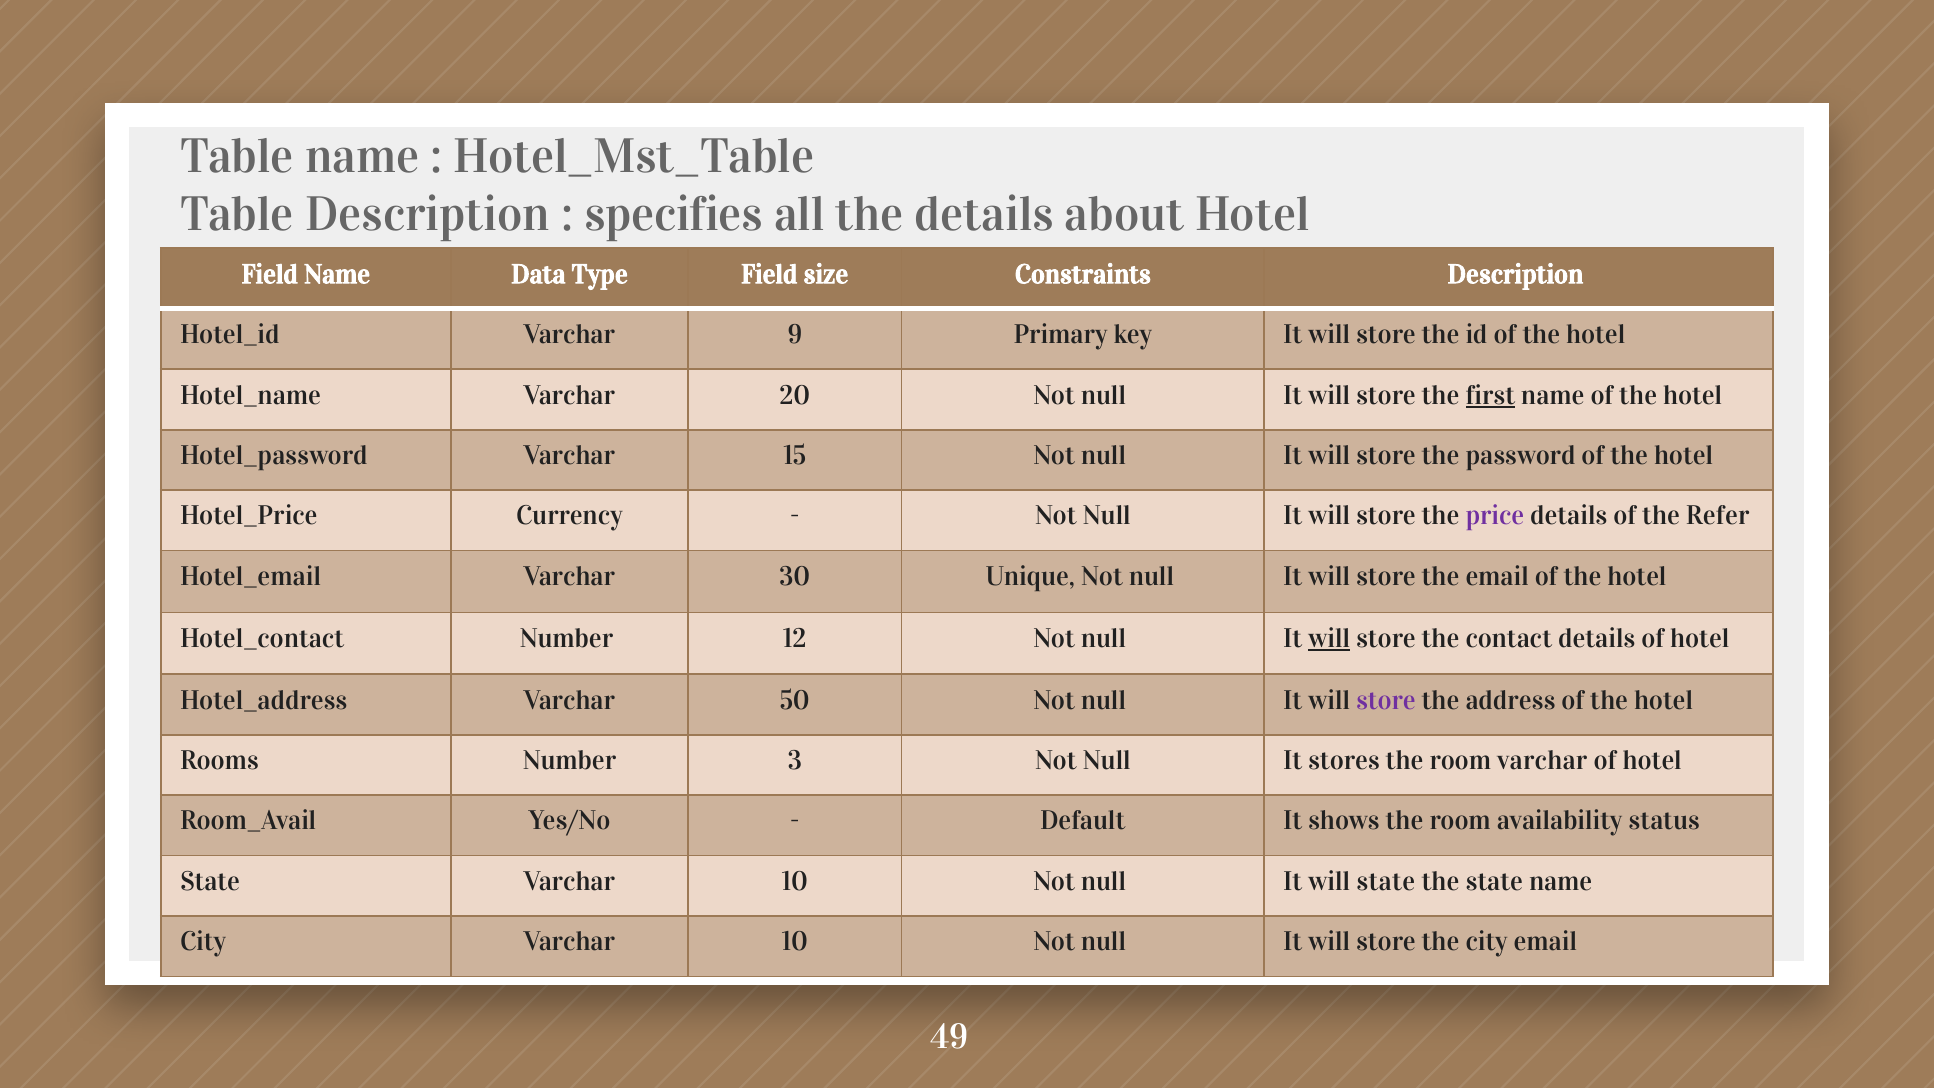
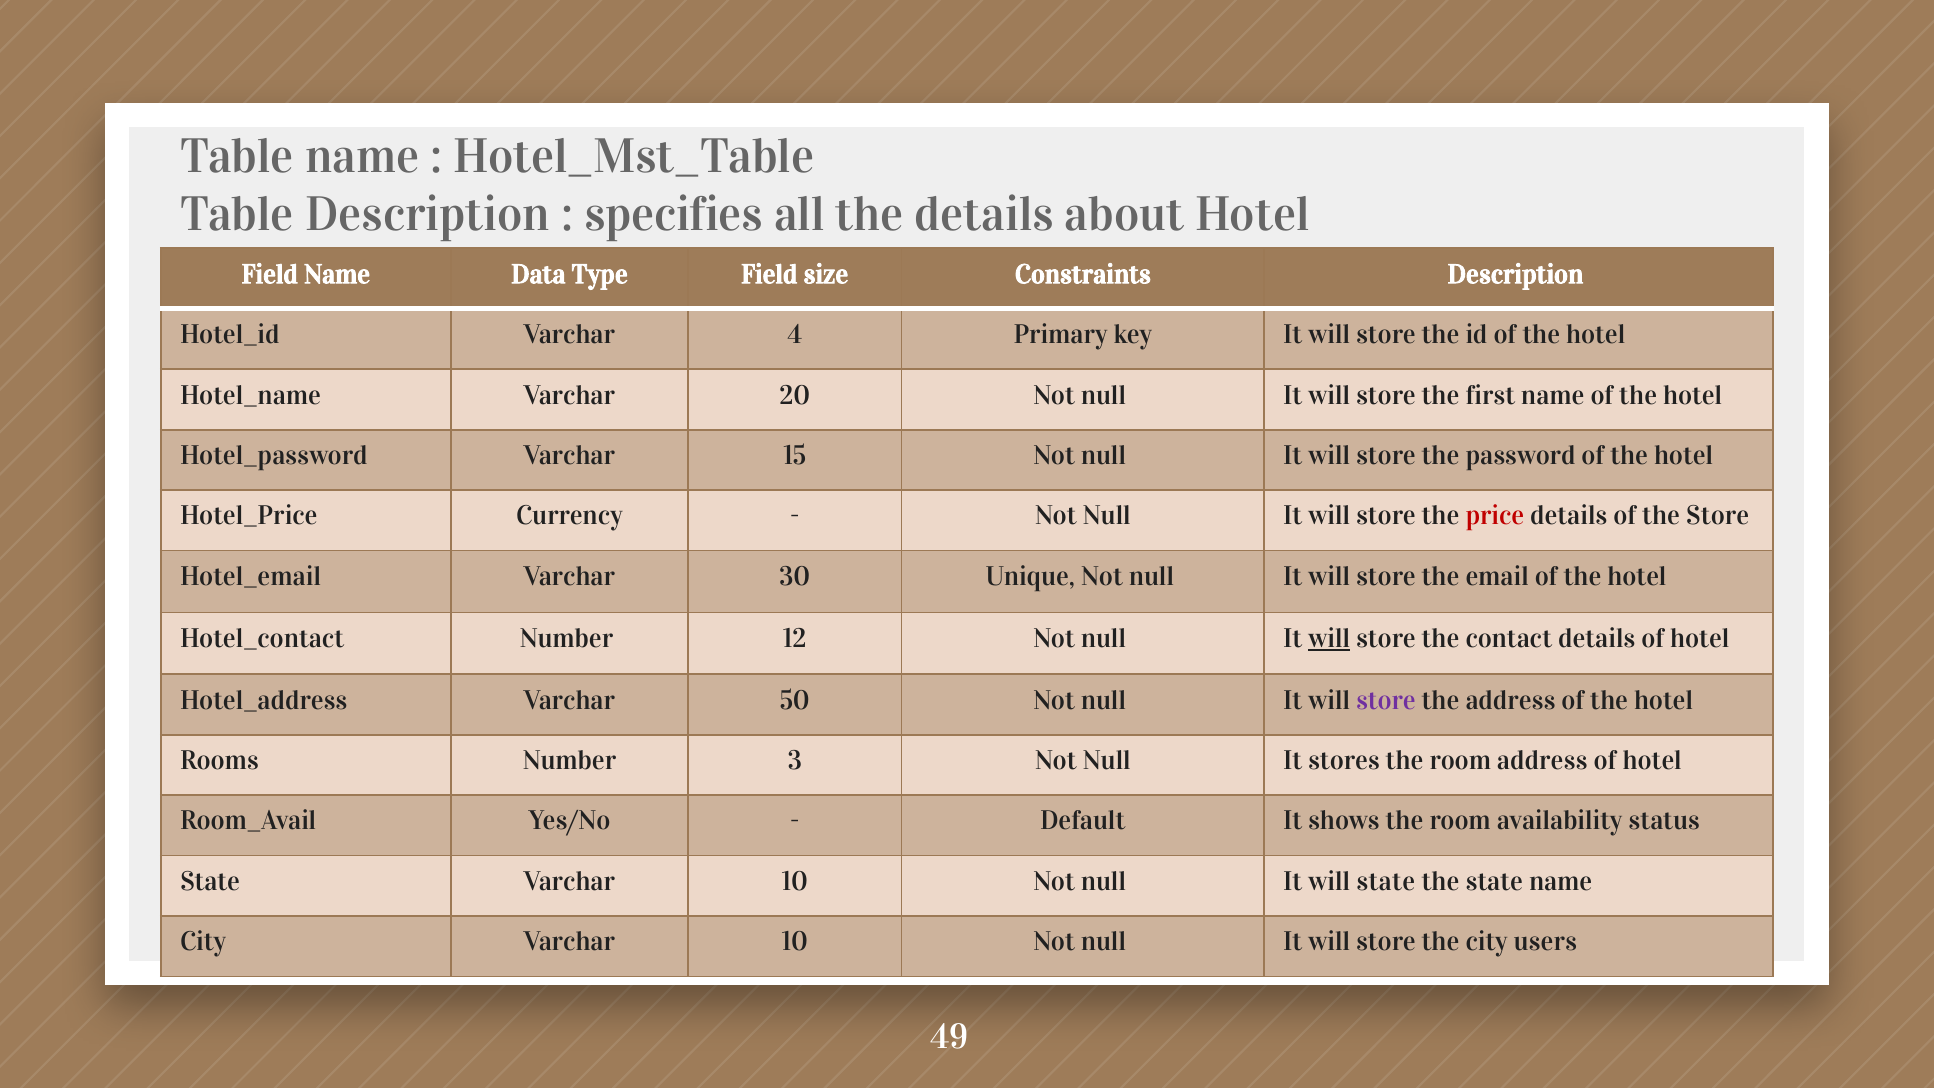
9: 9 -> 4 (795, 335)
first underline: present -> none (1490, 395)
price colour: purple -> red (1495, 516)
the Refer: Refer -> Store (1718, 516)
room varchar: varchar -> address (1542, 761)
city email: email -> users (1545, 942)
